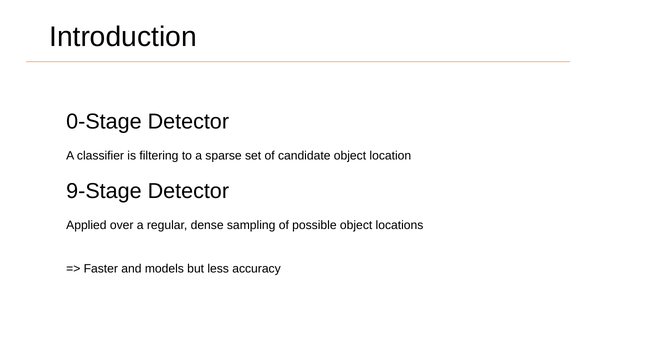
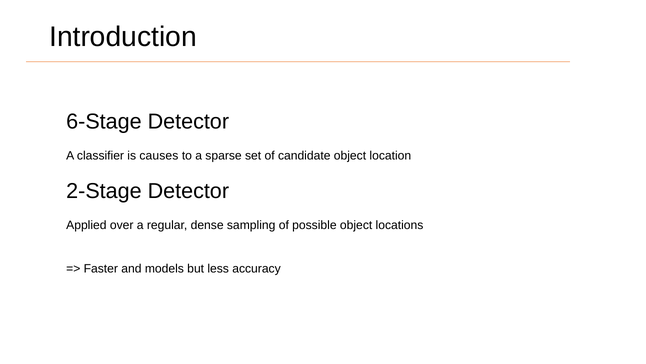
0-Stage: 0-Stage -> 6-Stage (104, 121)
filtering: filtering -> causes (159, 155)
9-Stage: 9-Stage -> 2-Stage (104, 191)
